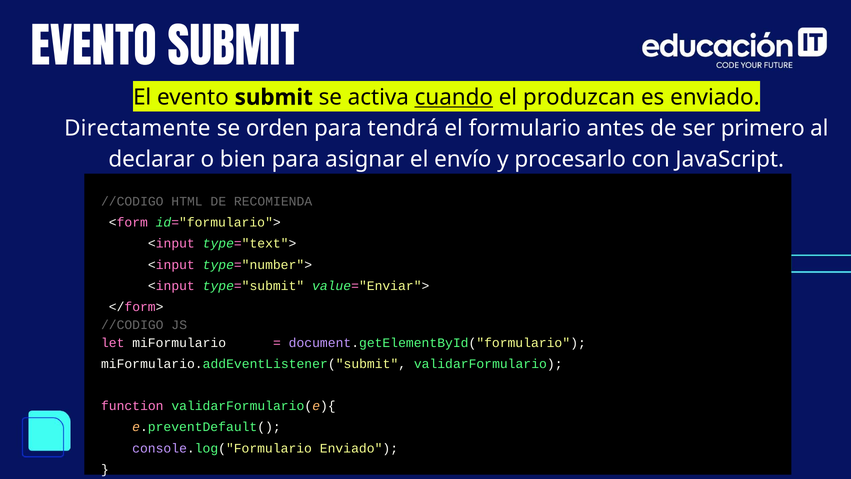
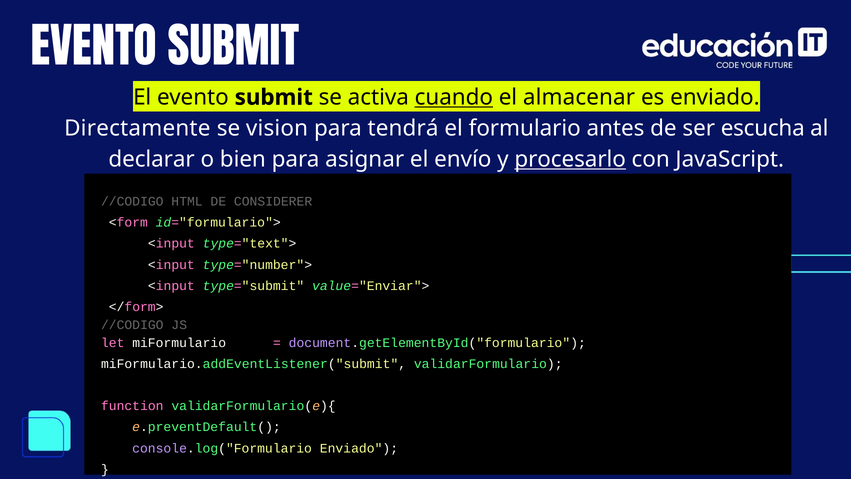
produzcan: produzcan -> almacenar (579, 97)
orden: orden -> vision (277, 128)
primero: primero -> escucha (763, 128)
procesarlo underline: none -> present (570, 159)
RECOMIENDA: RECOMIENDA -> CONSIDERER (273, 201)
